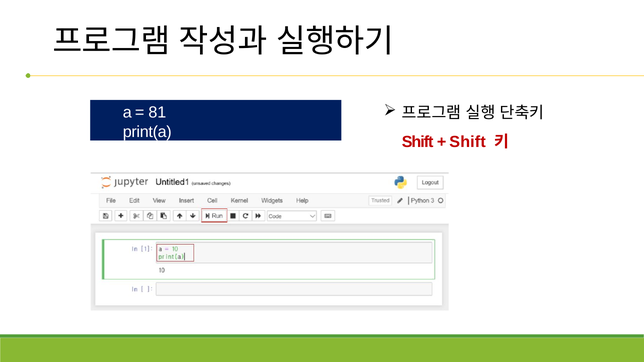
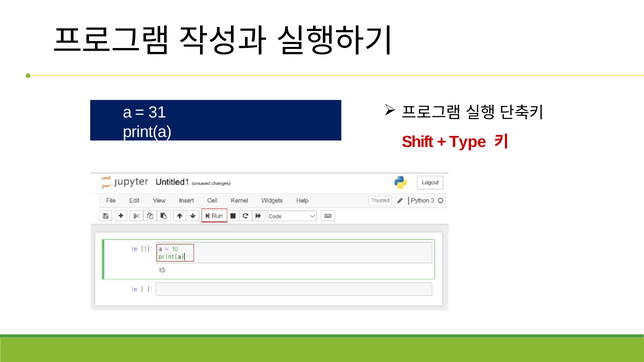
81: 81 -> 31 (157, 113)
Shift: Shift -> Type (468, 142)
